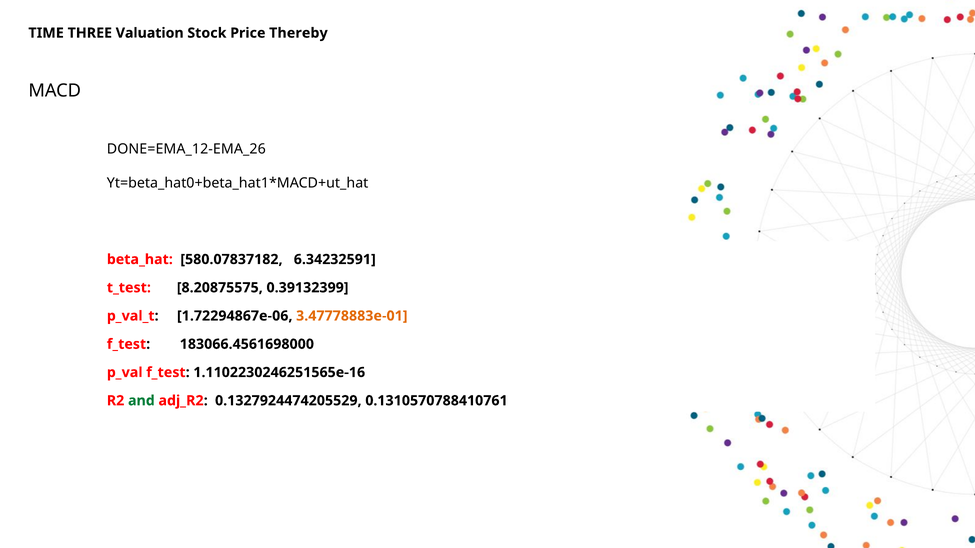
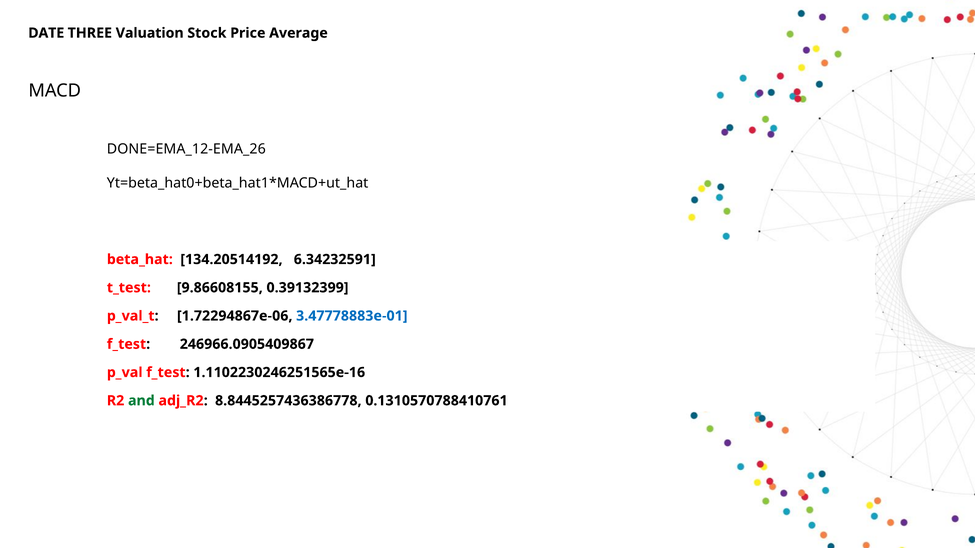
TIME: TIME -> DATE (46, 33)
Thereby: Thereby -> Average (298, 33)
580.07837182: 580.07837182 -> 134.20514192 (231, 260)
8.20875575: 8.20875575 -> 9.86608155 (220, 288)
3.47778883e-01 colour: orange -> blue (352, 316)
183066.4561698000: 183066.4561698000 -> 246966.0905409867 (247, 344)
0.1327924474205529: 0.1327924474205529 -> 8.8445257436386778 (288, 401)
